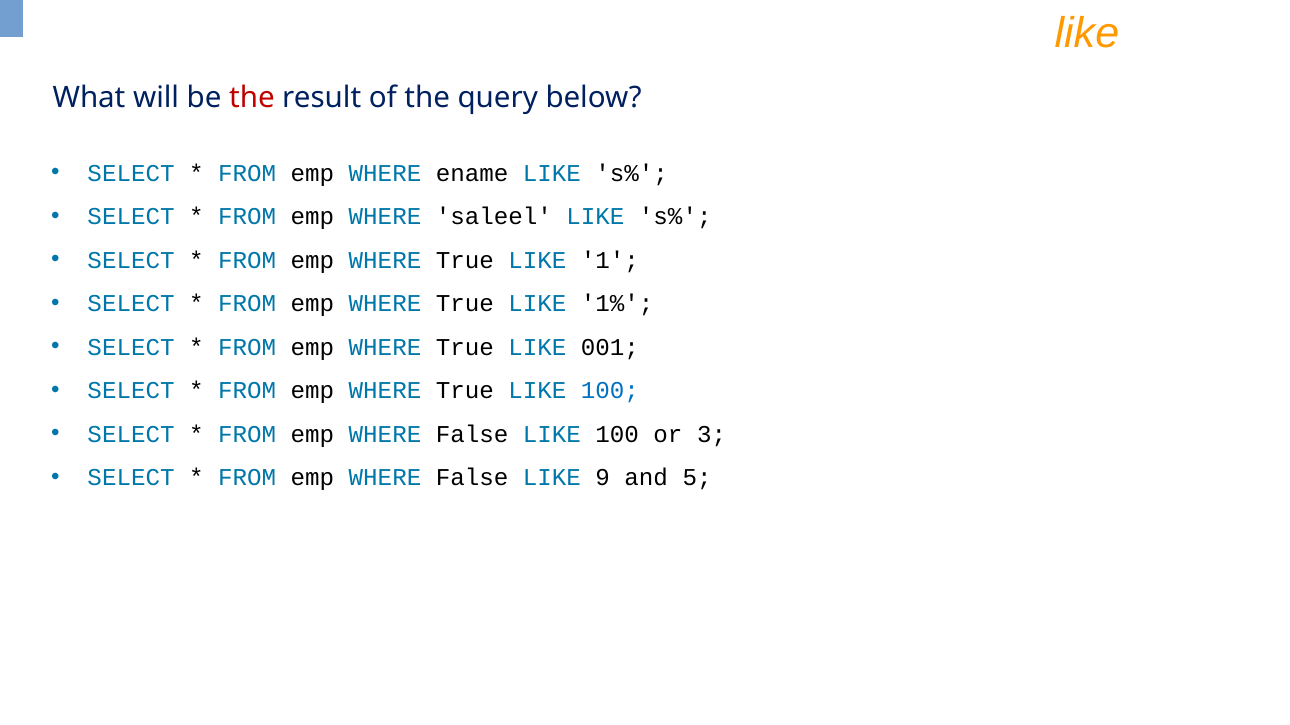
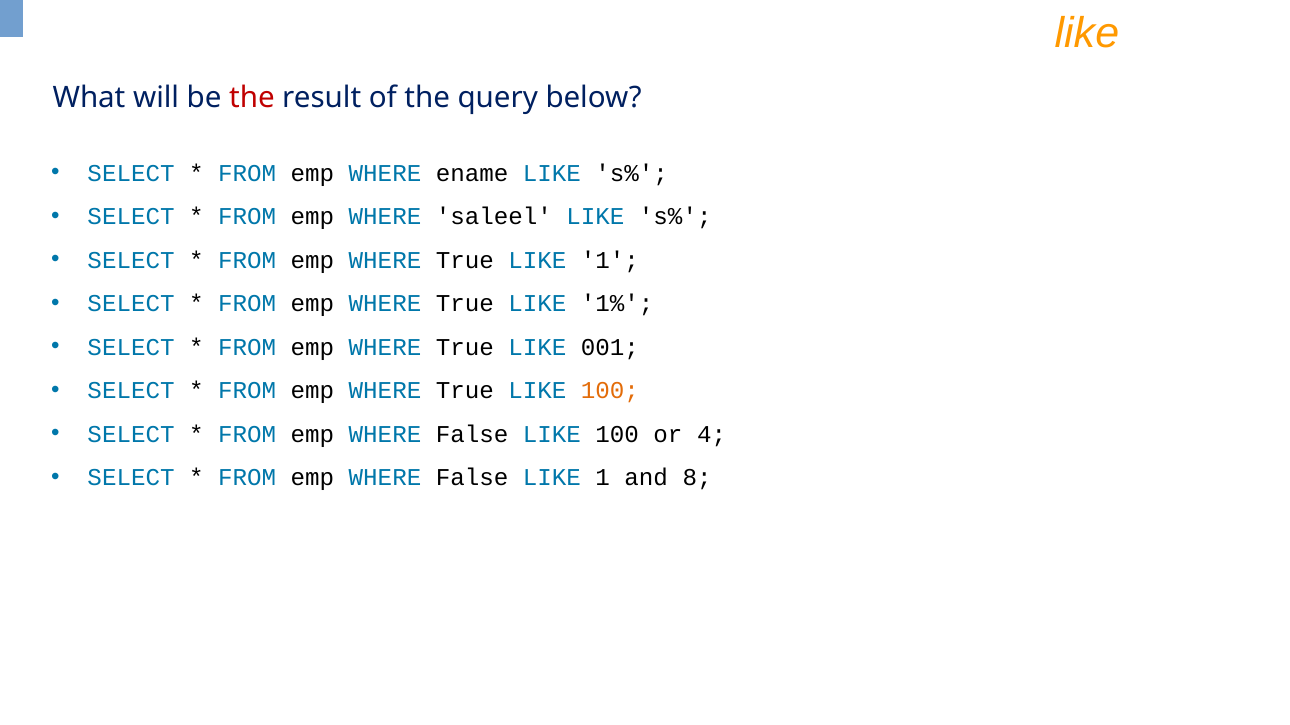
100 colour: blue -> orange (610, 391)
3: 3 -> 4 (712, 435)
False LIKE 9: 9 -> 1 (603, 478)
5: 5 -> 8 (697, 478)
